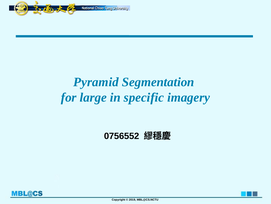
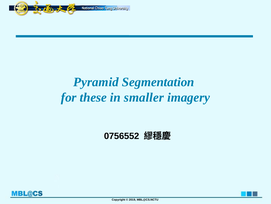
large: large -> these (93, 97)
specific: specific -> smaller (144, 97)
